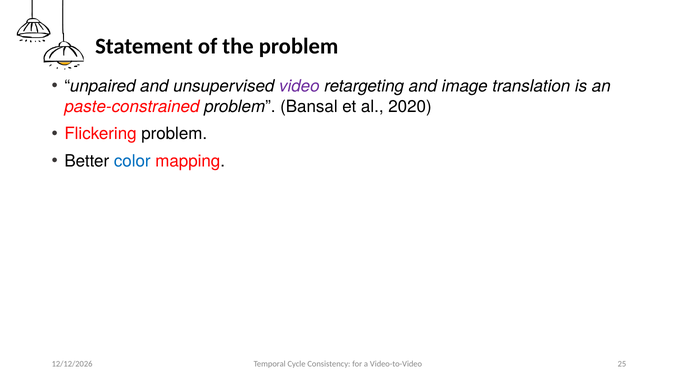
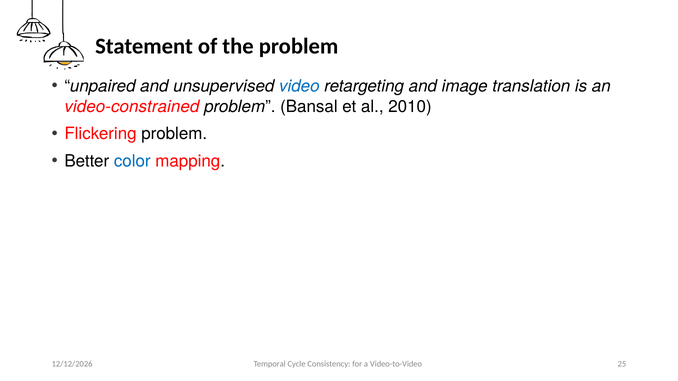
video colour: purple -> blue (299, 86)
paste-constrained: paste-constrained -> video-constrained (132, 107)
2020: 2020 -> 2010 (410, 107)
